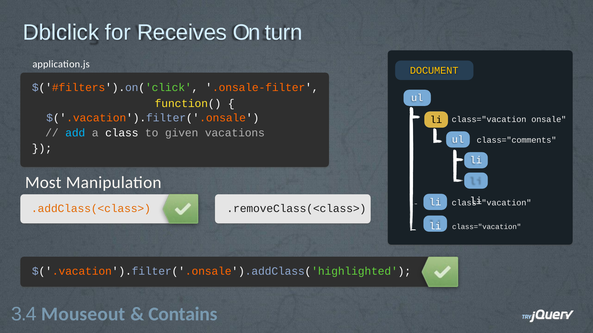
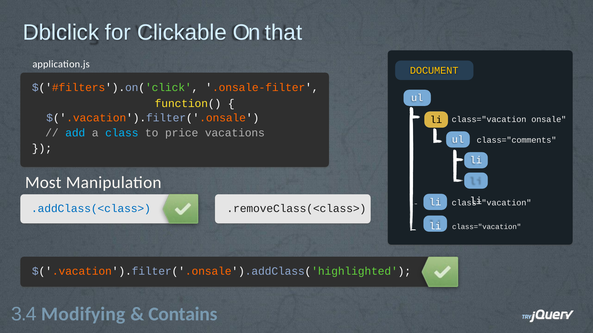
Receives: Receives -> Clickable (182, 33)
turn: turn -> that (283, 33)
class colour: white -> light blue (122, 133)
given: given -> price (182, 133)
.addClass(<class> colour: orange -> blue (91, 209)
Mouseout: Mouseout -> Modifying (83, 315)
